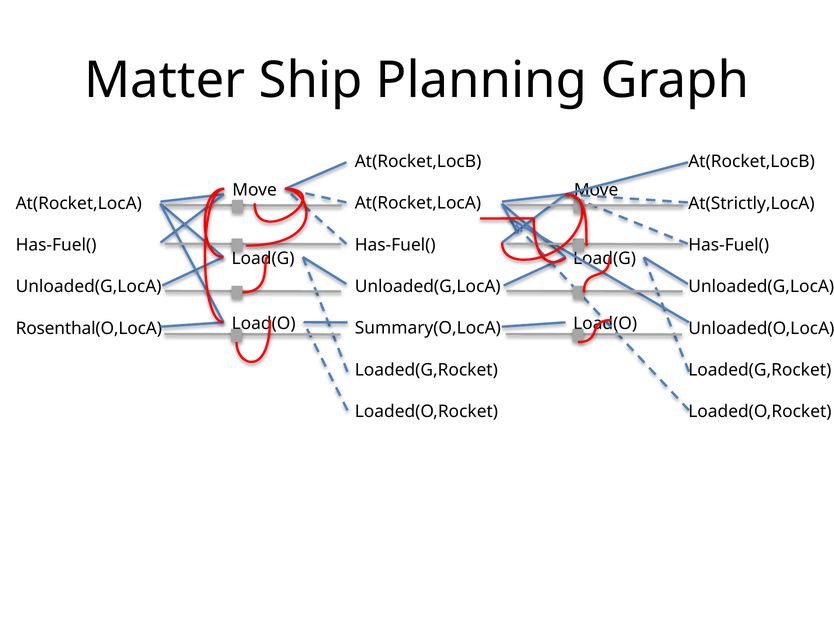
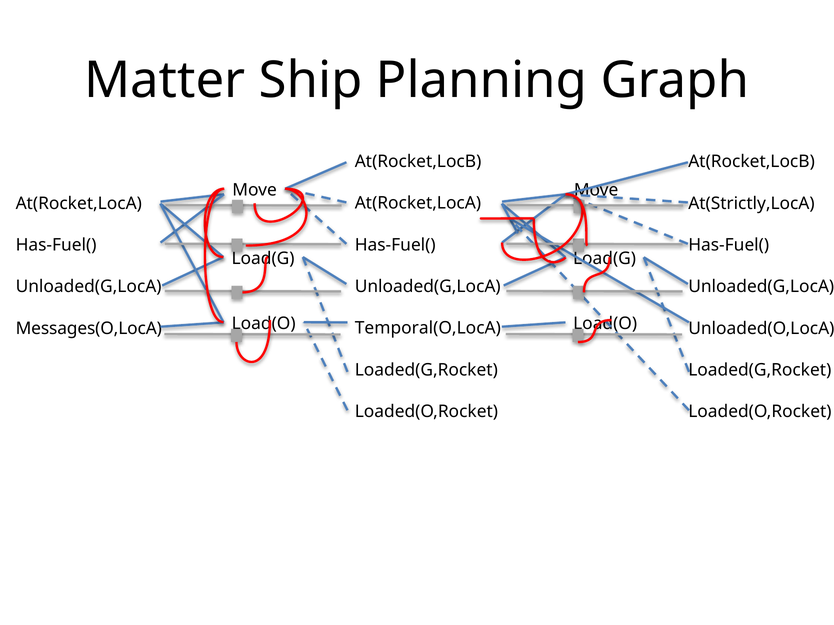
Rosenthal(O,LocA: Rosenthal(O,LocA -> Messages(O,LocA (89, 329)
Summary(O,LocA: Summary(O,LocA -> Temporal(O,LocA (428, 329)
